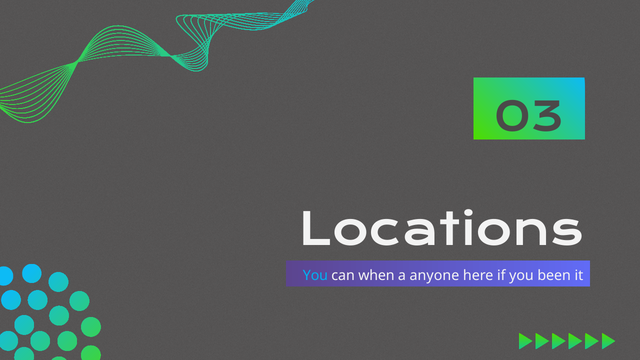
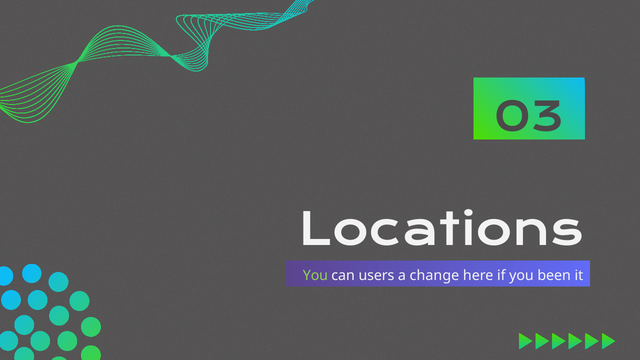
You colour: light blue -> light green (315, 276)
when: when -> users (376, 276)
anyone: anyone -> change (434, 276)
